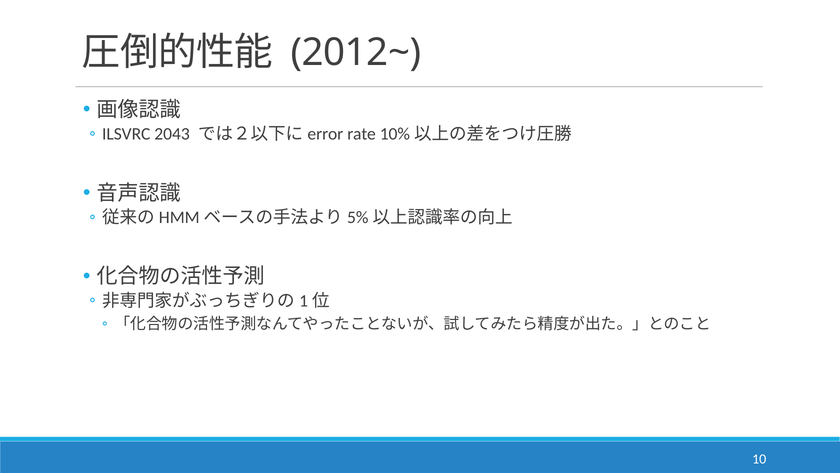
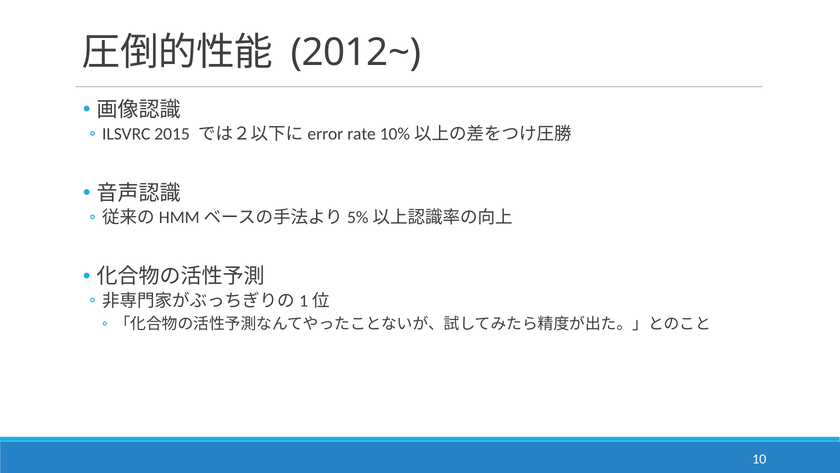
2043: 2043 -> 2015 (172, 134)
